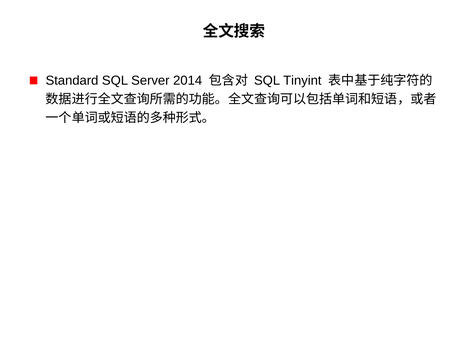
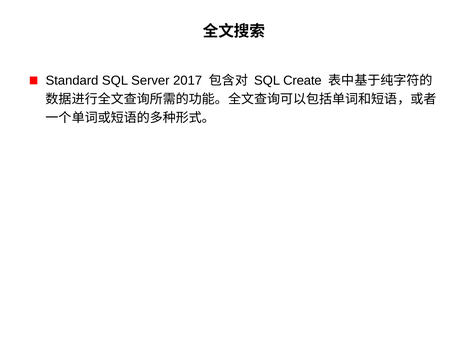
2014: 2014 -> 2017 (188, 80)
Tinyint: Tinyint -> Create (302, 80)
